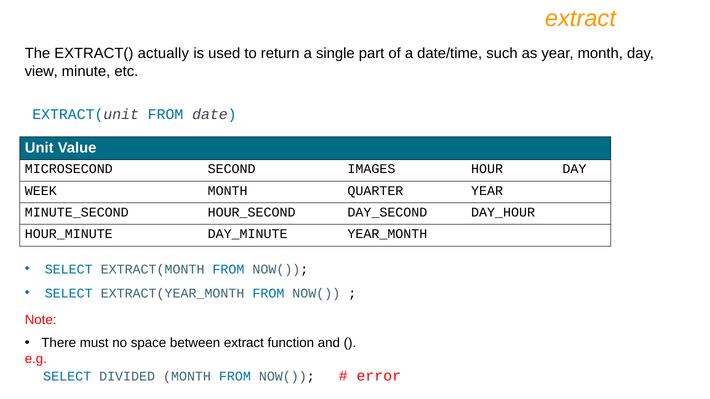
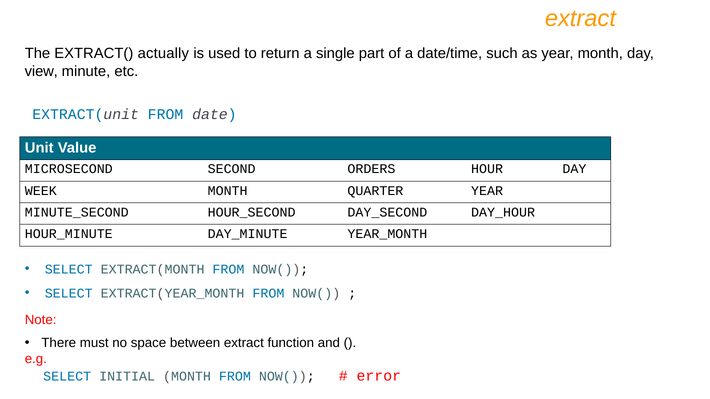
IMAGES: IMAGES -> ORDERS (371, 169)
DIVIDED: DIVIDED -> INITIAL (127, 377)
